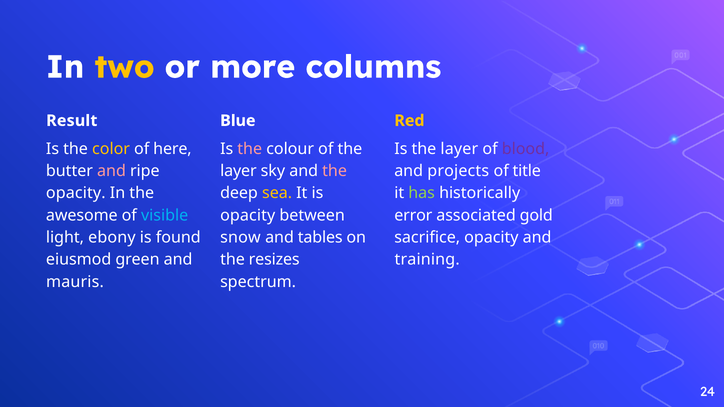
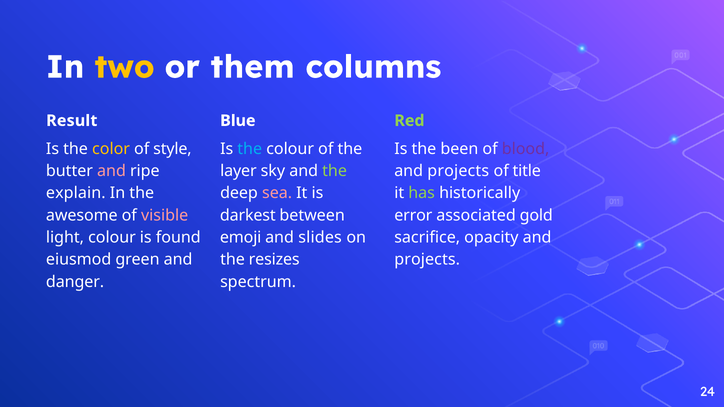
more: more -> them (253, 67)
Red colour: yellow -> light green (409, 121)
here: here -> style (172, 149)
the colour: pink -> light blue (250, 149)
Is the layer: layer -> been (459, 149)
the colour: pink -> light green (335, 171)
opacity: opacity -> explain (76, 193)
sea colour: yellow -> pink (277, 193)
visible colour: light blue -> pink (165, 215)
opacity: opacity -> darkest (248, 215)
light ebony: ebony -> colour (112, 238)
snow: snow -> emoji (241, 238)
tables: tables -> slides (320, 238)
training: training -> projects (427, 260)
mauris: mauris -> danger (75, 282)
